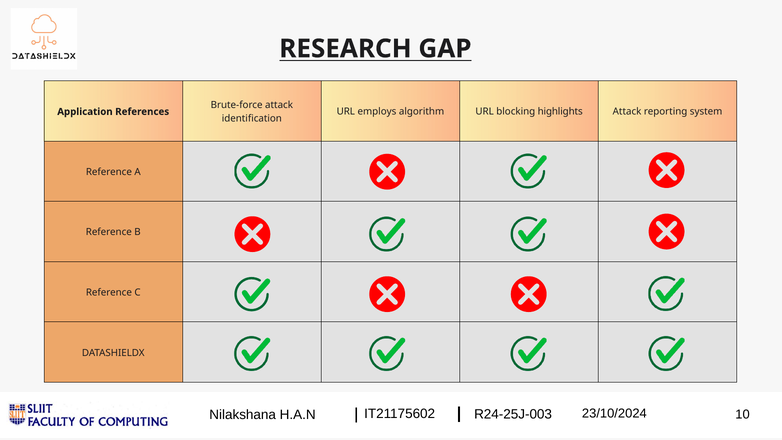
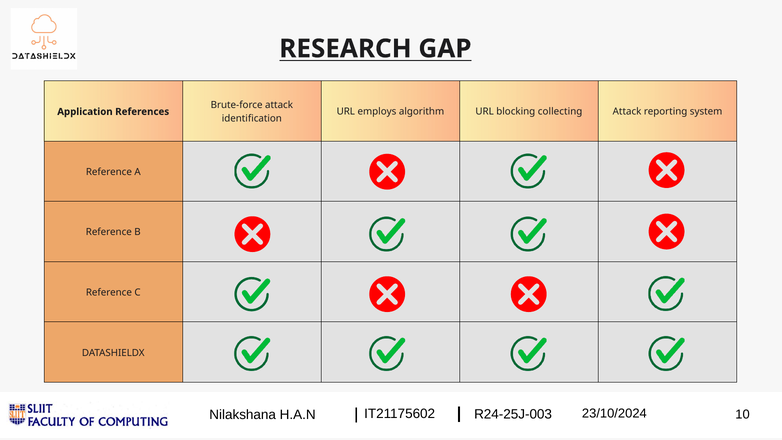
highlights: highlights -> collecting (560, 112)
